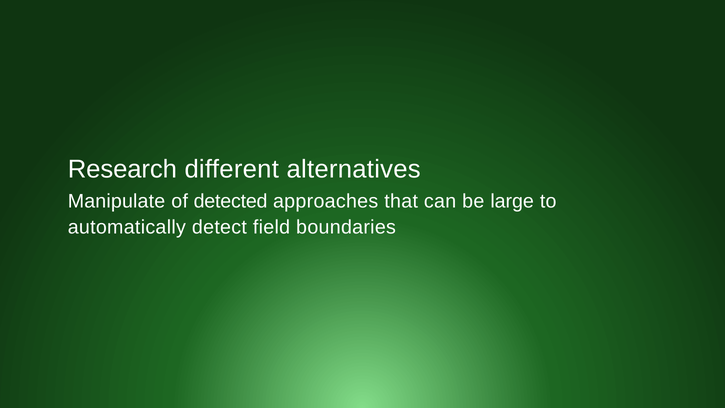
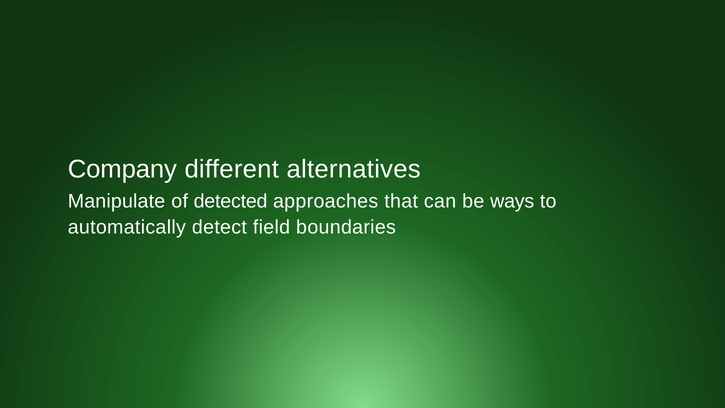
Research: Research -> Company (122, 169)
large: large -> ways (512, 201)
